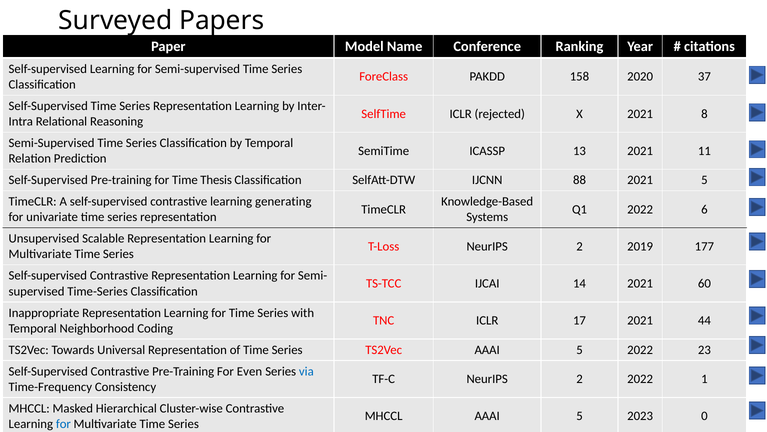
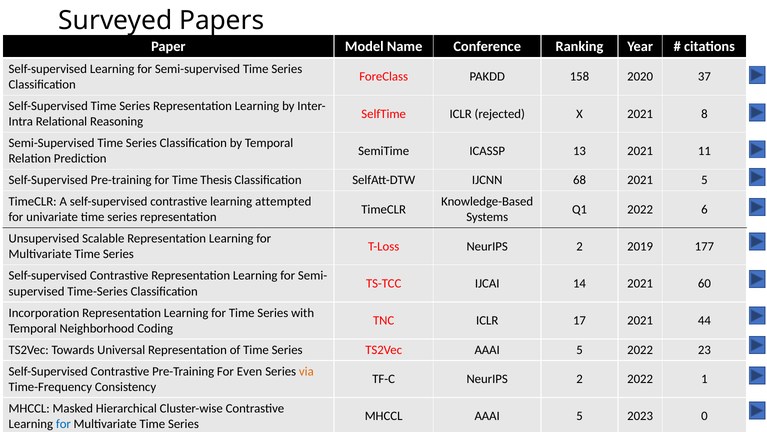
88: 88 -> 68 (580, 180)
generating: generating -> attempted (283, 201)
Inappropriate: Inappropriate -> Incorporation (44, 312)
via colour: blue -> orange (306, 371)
